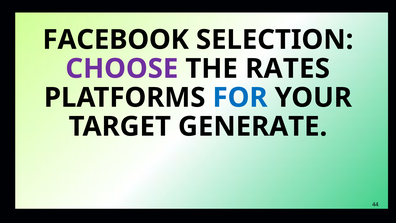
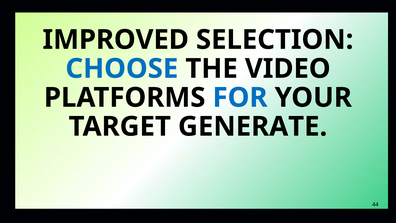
FACEBOOK: FACEBOOK -> IMPROVED (116, 40)
CHOOSE colour: purple -> blue (122, 69)
RATES: RATES -> VIDEO (288, 69)
